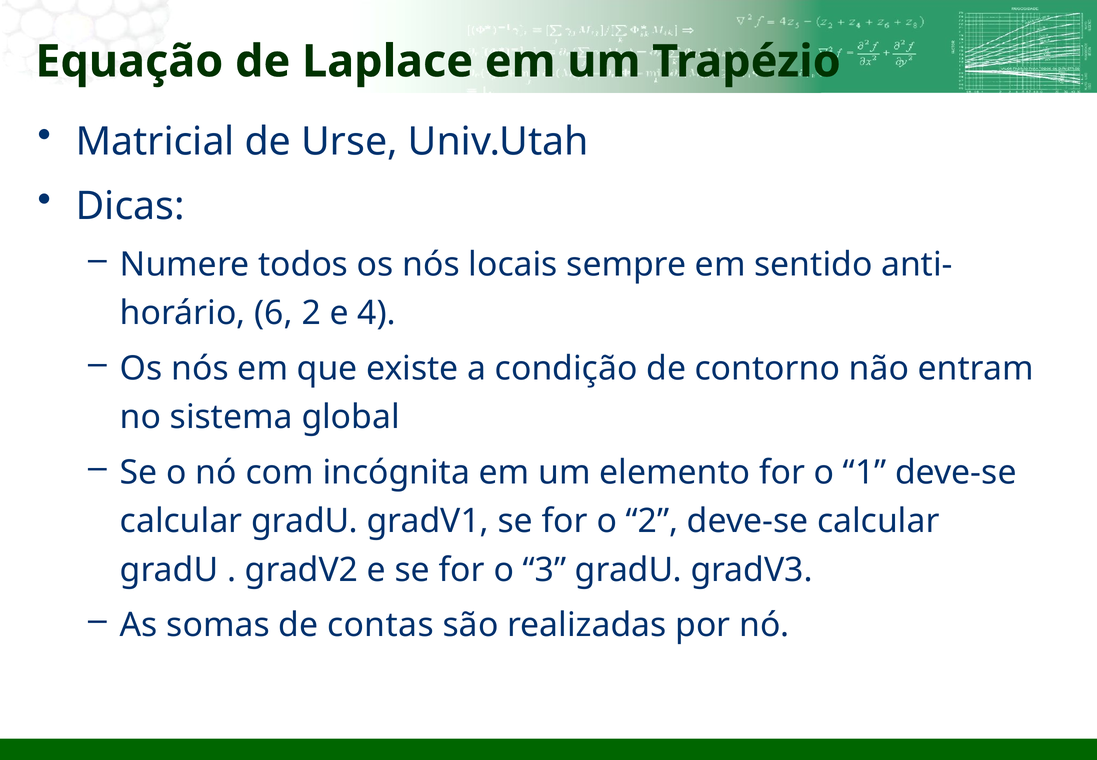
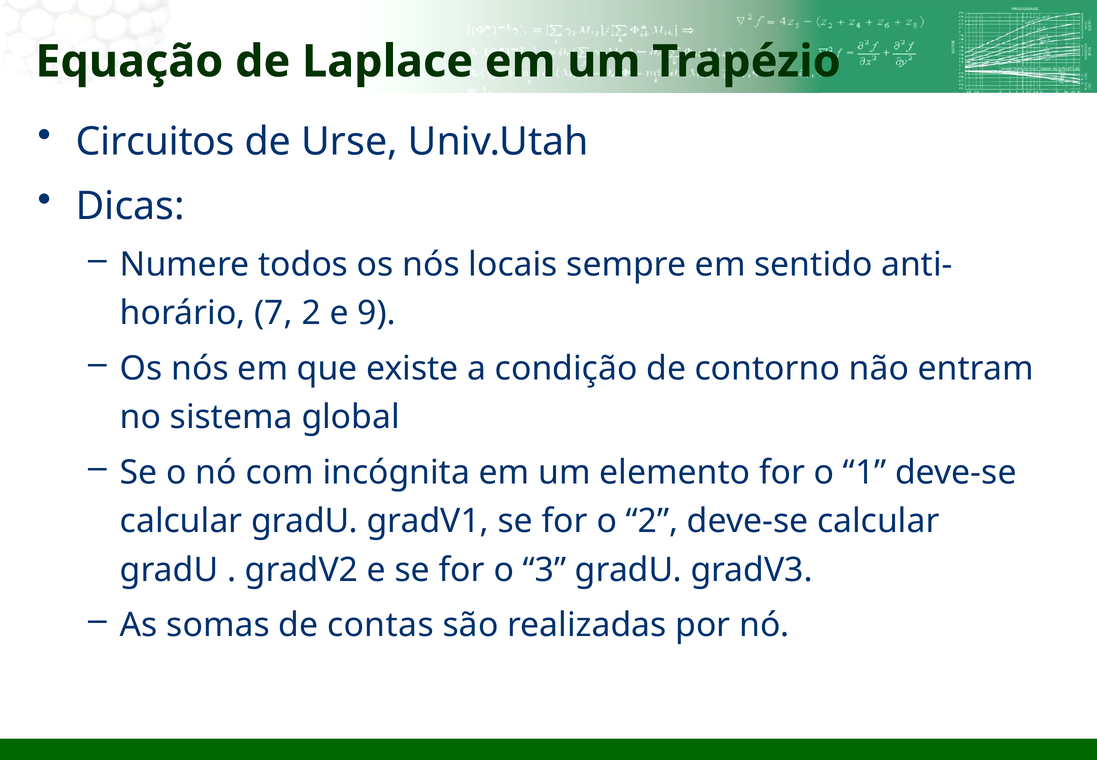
Matricial: Matricial -> Circuitos (155, 142)
6: 6 -> 7 (274, 313)
4: 4 -> 9 (377, 313)
